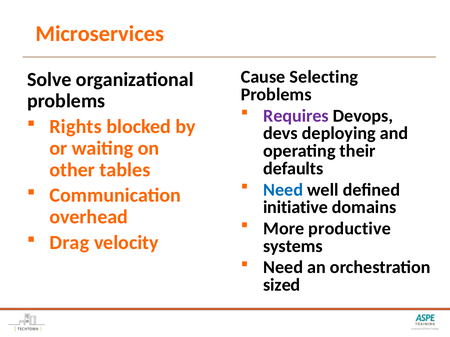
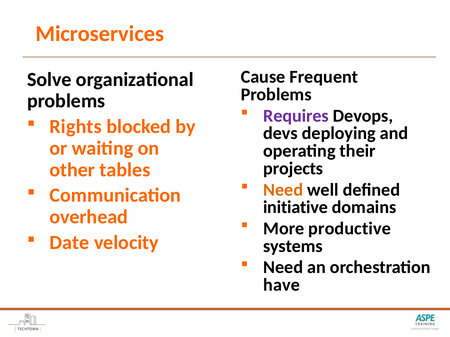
Selecting: Selecting -> Frequent (324, 77)
defaults: defaults -> projects (293, 169)
Need colour: blue -> orange (283, 190)
Drag: Drag -> Date (69, 243)
sized: sized -> have (282, 285)
